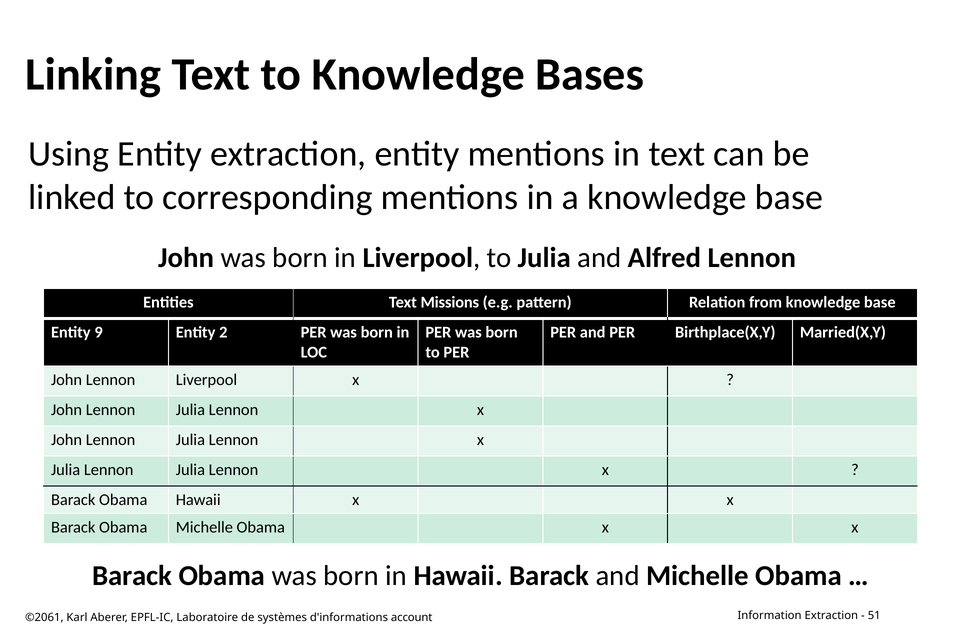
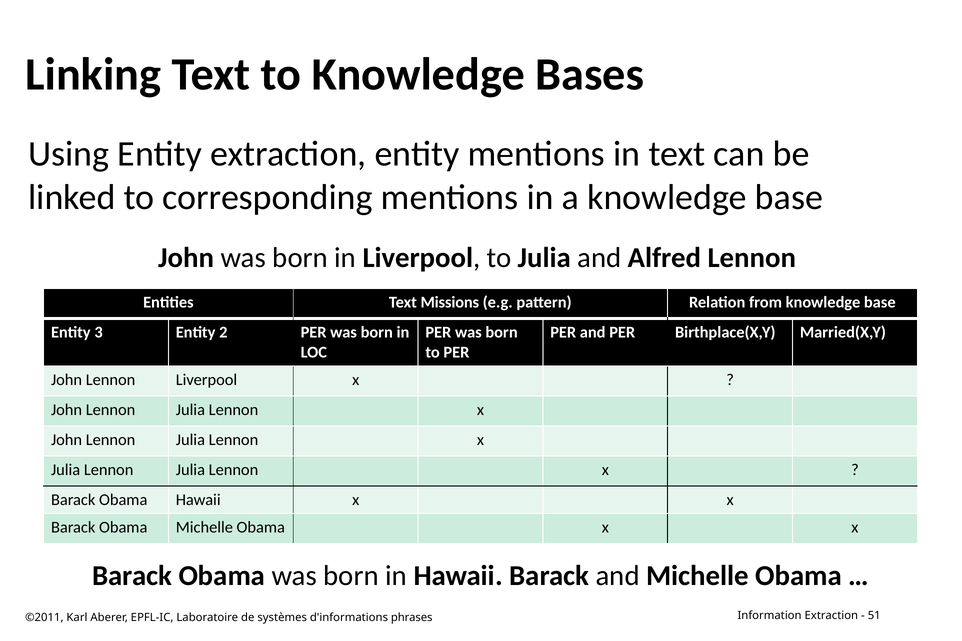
9: 9 -> 3 (99, 333)
©2061: ©2061 -> ©2011 (44, 618)
account: account -> phrases (412, 618)
